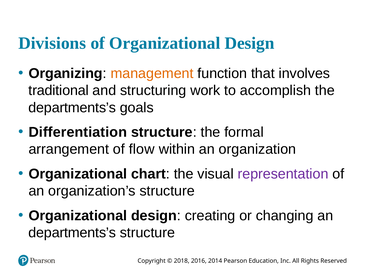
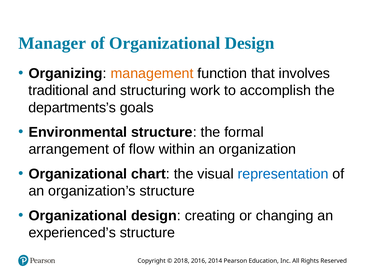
Divisions: Divisions -> Manager (52, 43)
Differentiation: Differentiation -> Environmental (78, 132)
representation colour: purple -> blue (283, 174)
departments’s: departments’s -> experienced’s (72, 233)
